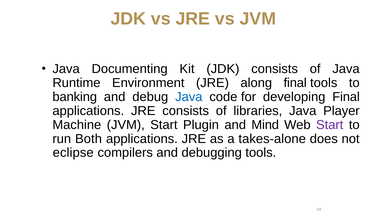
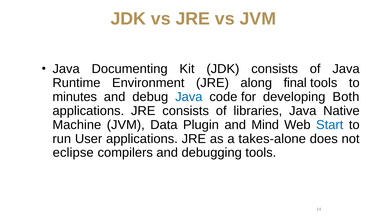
banking: banking -> minutes (75, 97)
developing Final: Final -> Both (346, 97)
Player: Player -> Native (341, 111)
JVM Start: Start -> Data (164, 125)
Start colour: purple -> blue (330, 125)
Both: Both -> User (89, 139)
